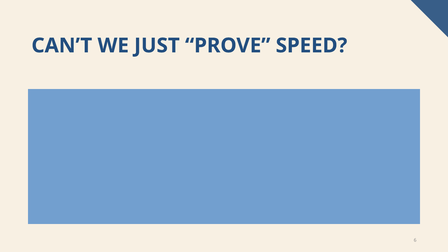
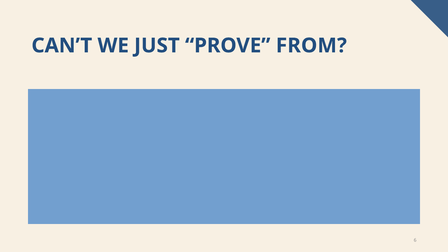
SPEED: SPEED -> FROM (311, 46)
